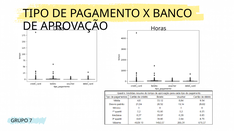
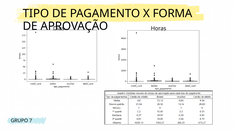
BANCO: BANCO -> FORMA (173, 14)
